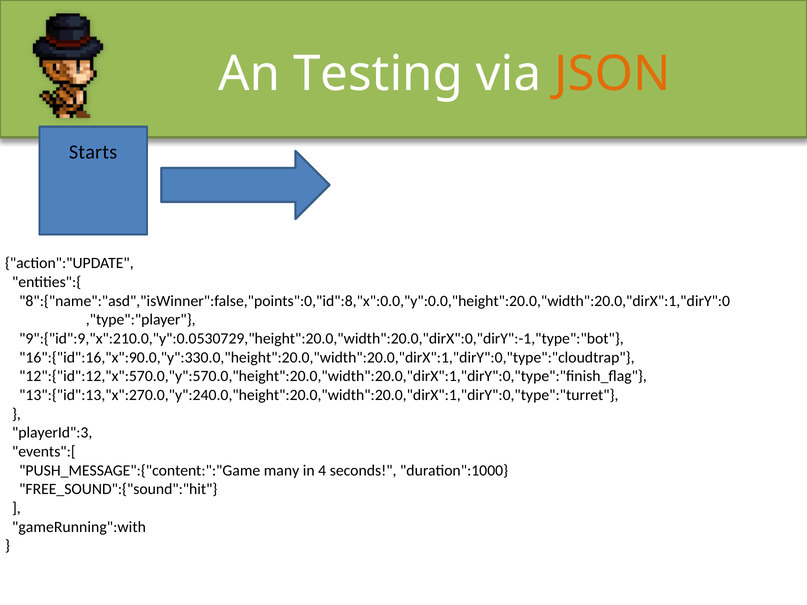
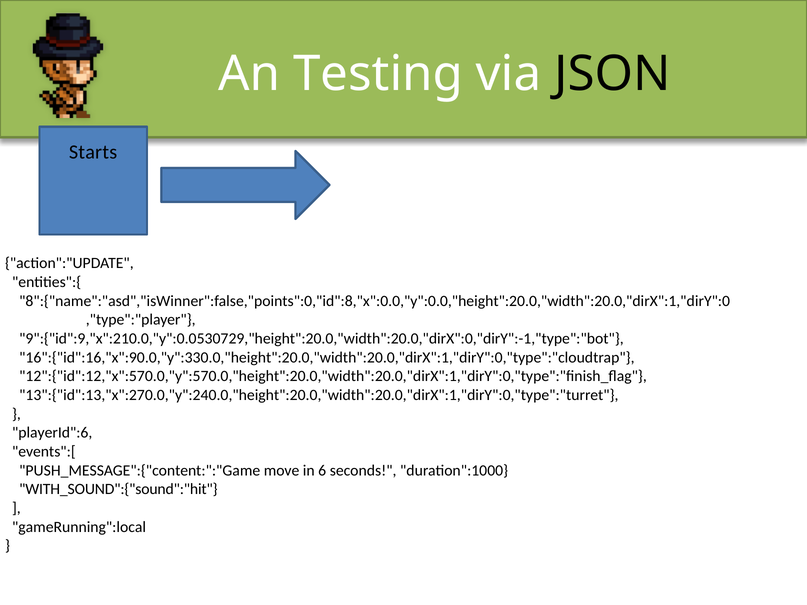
JSON colour: orange -> black (612, 74)
playerId":3: playerId":3 -> playerId":6 (52, 433)
many: many -> move (282, 471)
4: 4 -> 6 (322, 471)
FREE_SOUND":{"sound":"hit: FREE_SOUND":{"sound":"hit -> WITH_SOUND":{"sound":"hit (118, 489)
gameRunning":with: gameRunning":with -> gameRunning":local (79, 527)
